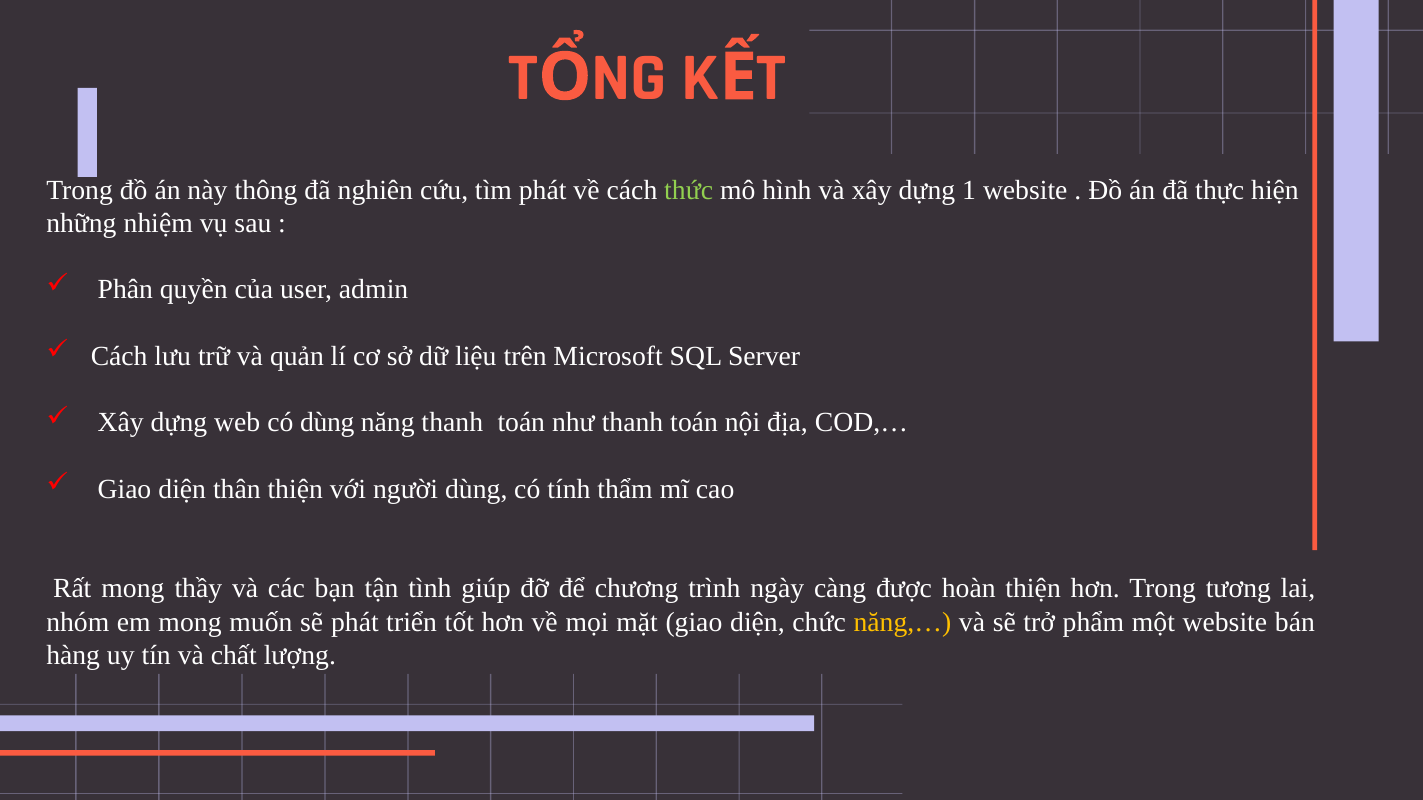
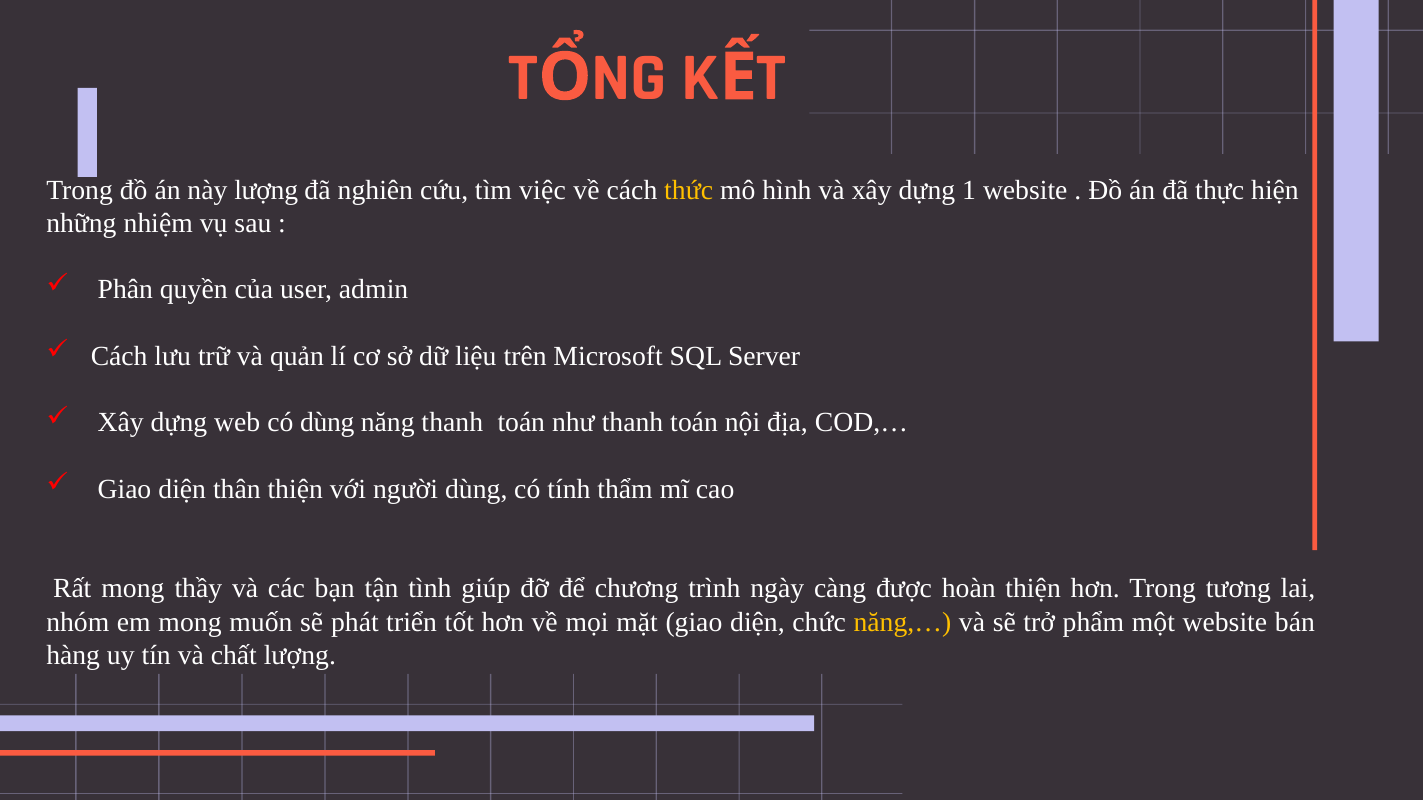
này thông: thông -> lượng (266, 190)
tìm phát: phát -> việc (543, 190)
thức colour: light green -> yellow (689, 190)
